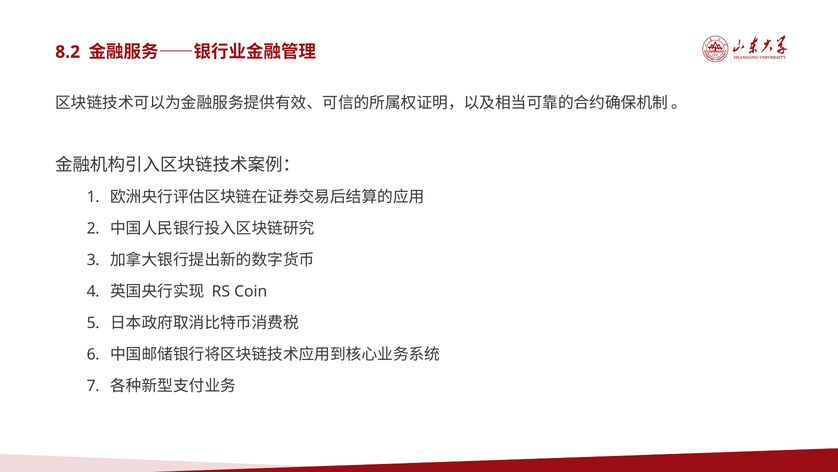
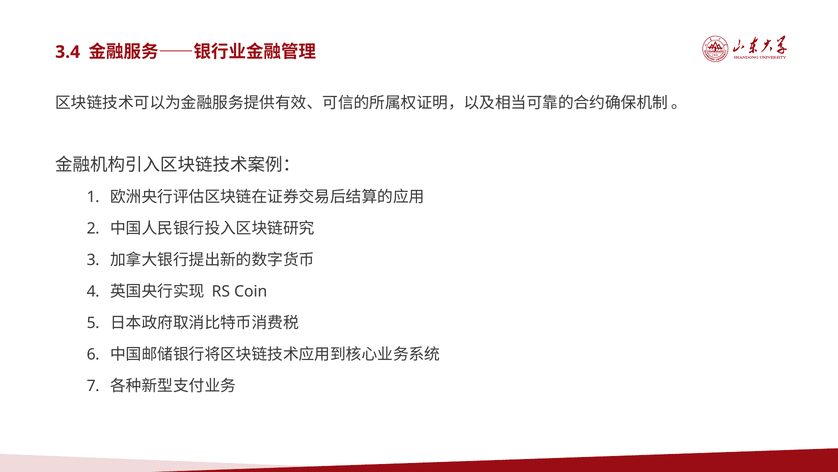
8.2: 8.2 -> 3.4 (68, 52)
